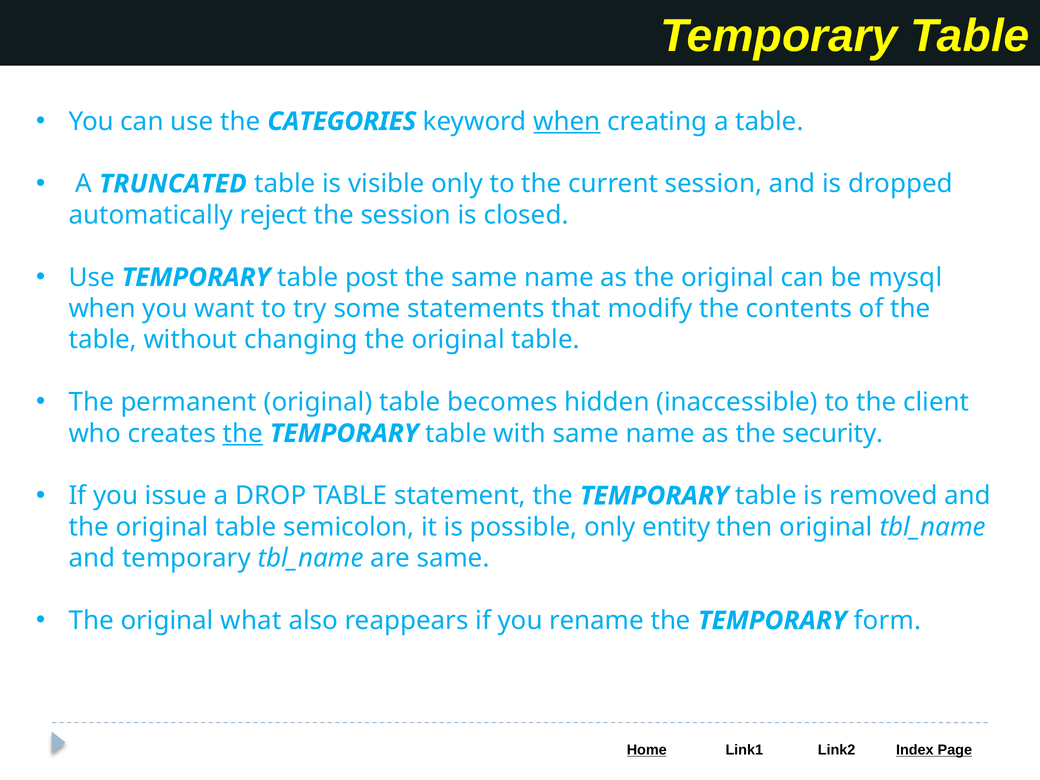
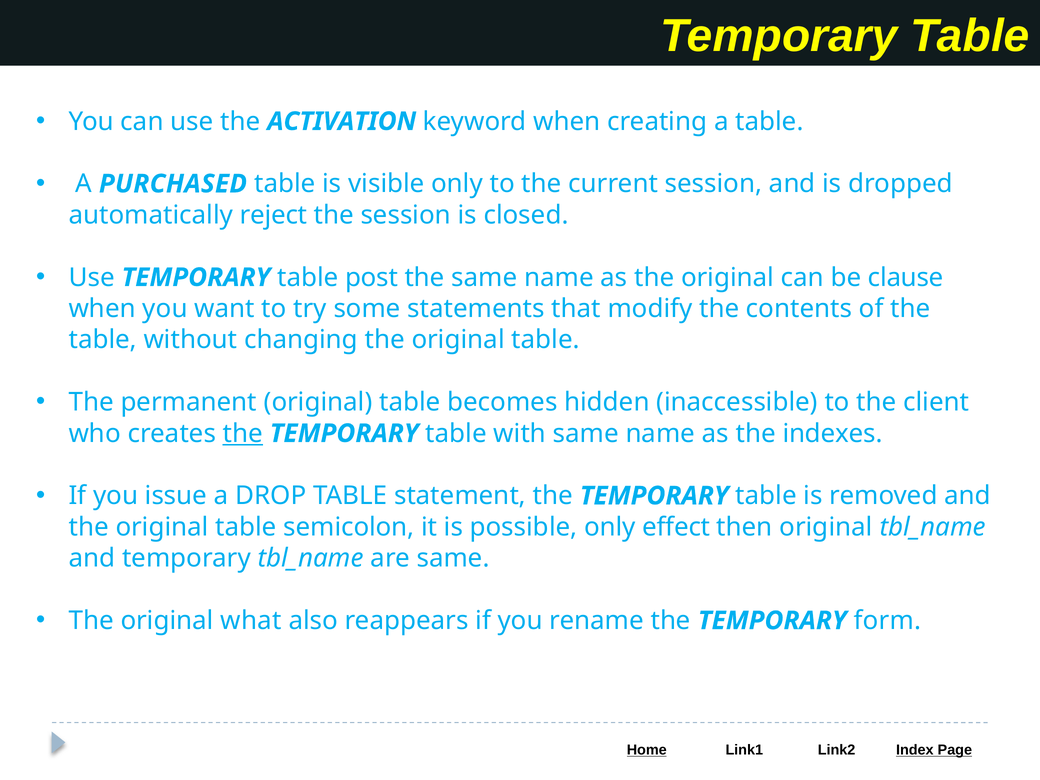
CATEGORIES: CATEGORIES -> ACTIVATION (342, 121)
when underline: present -> none (567, 121)
TRUNCATED: TRUNCATED -> PURCHASED (173, 184)
mysql: mysql -> clause (906, 277)
security: security -> indexes (833, 433)
entity: entity -> effect (676, 527)
